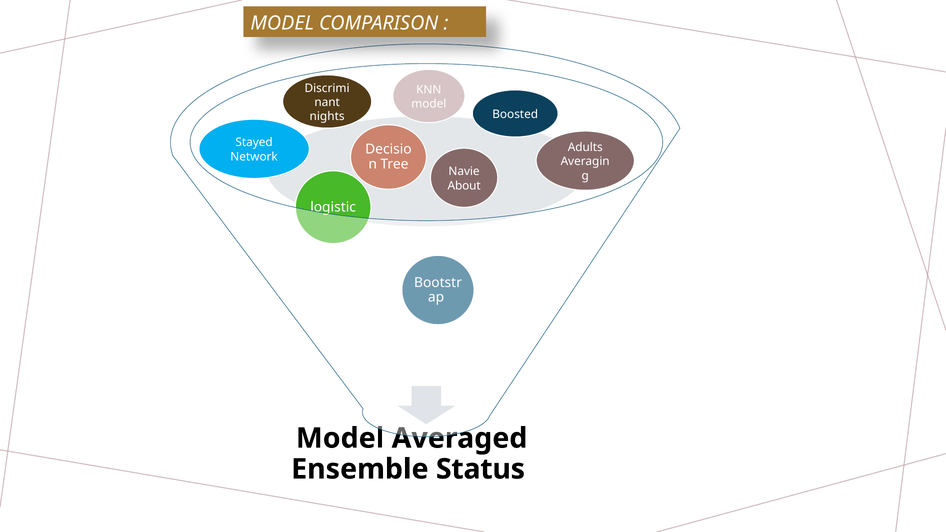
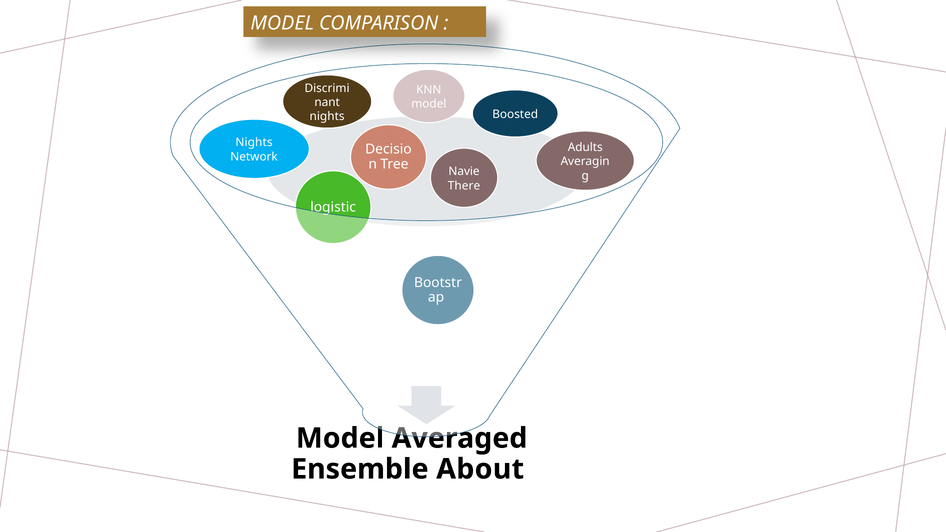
Stayed: Stayed -> Nights (254, 143)
About: About -> There (464, 186)
Status: Status -> About (480, 469)
